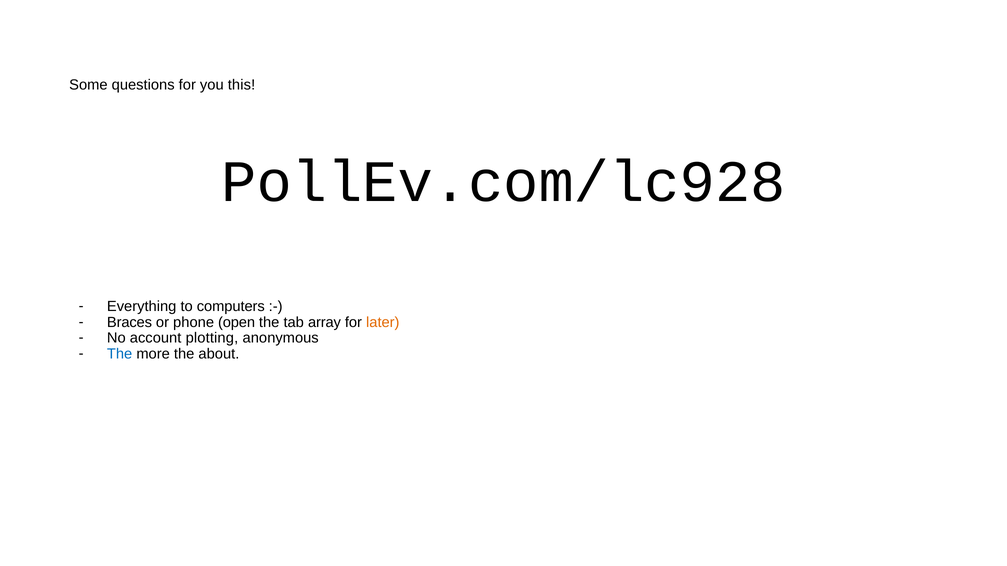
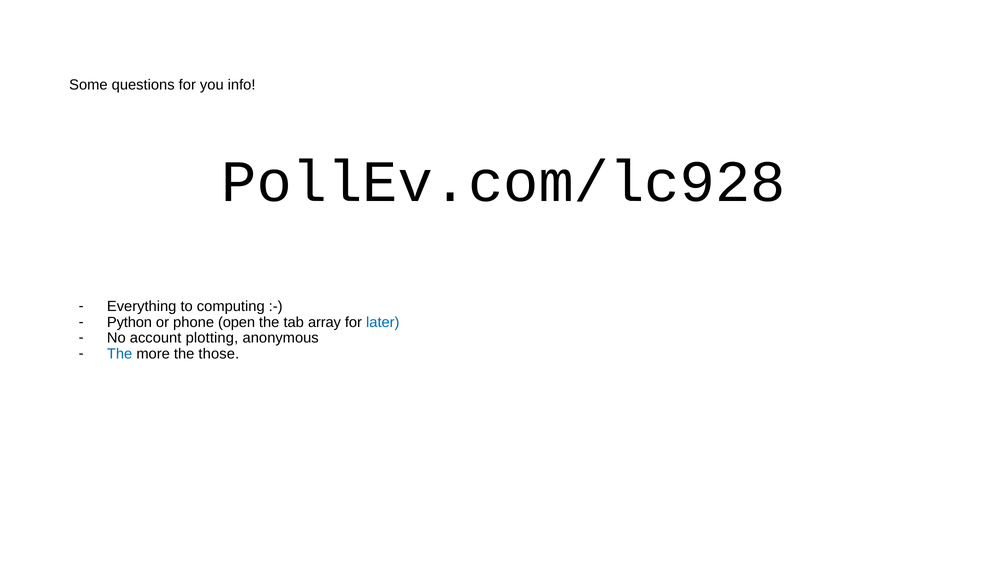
this: this -> info (242, 85)
computers: computers -> computing (231, 307)
Braces: Braces -> Python (129, 322)
later colour: orange -> blue (383, 322)
about: about -> those (219, 354)
